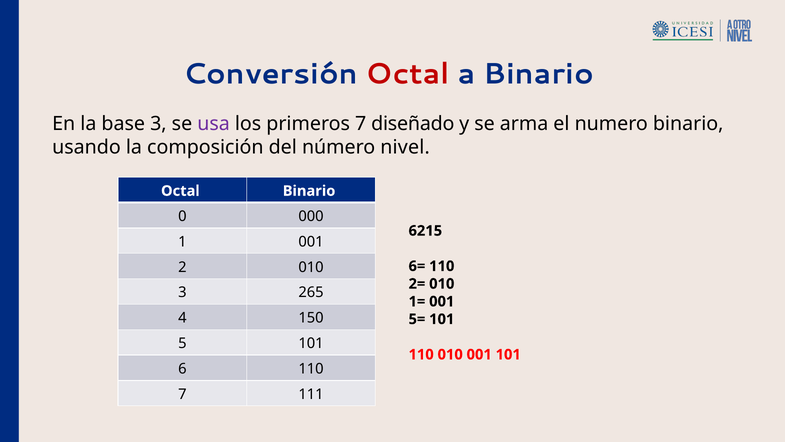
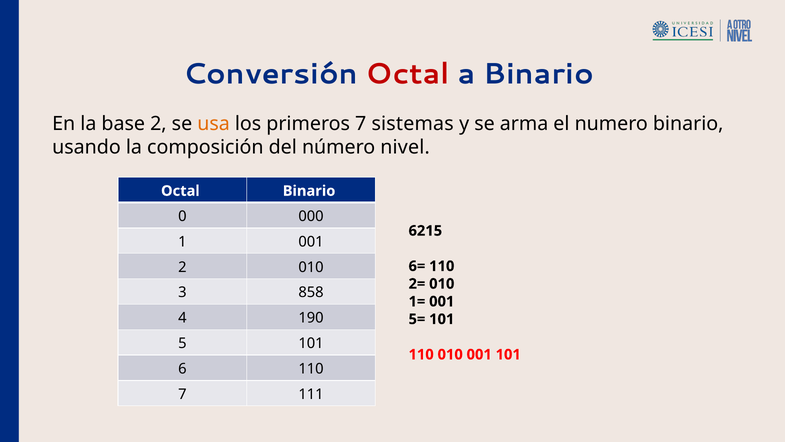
base 3: 3 -> 2 (158, 124)
usa colour: purple -> orange (214, 124)
diseñado: diseñado -> sistemas (413, 124)
265: 265 -> 858 (311, 292)
150: 150 -> 190 (311, 318)
